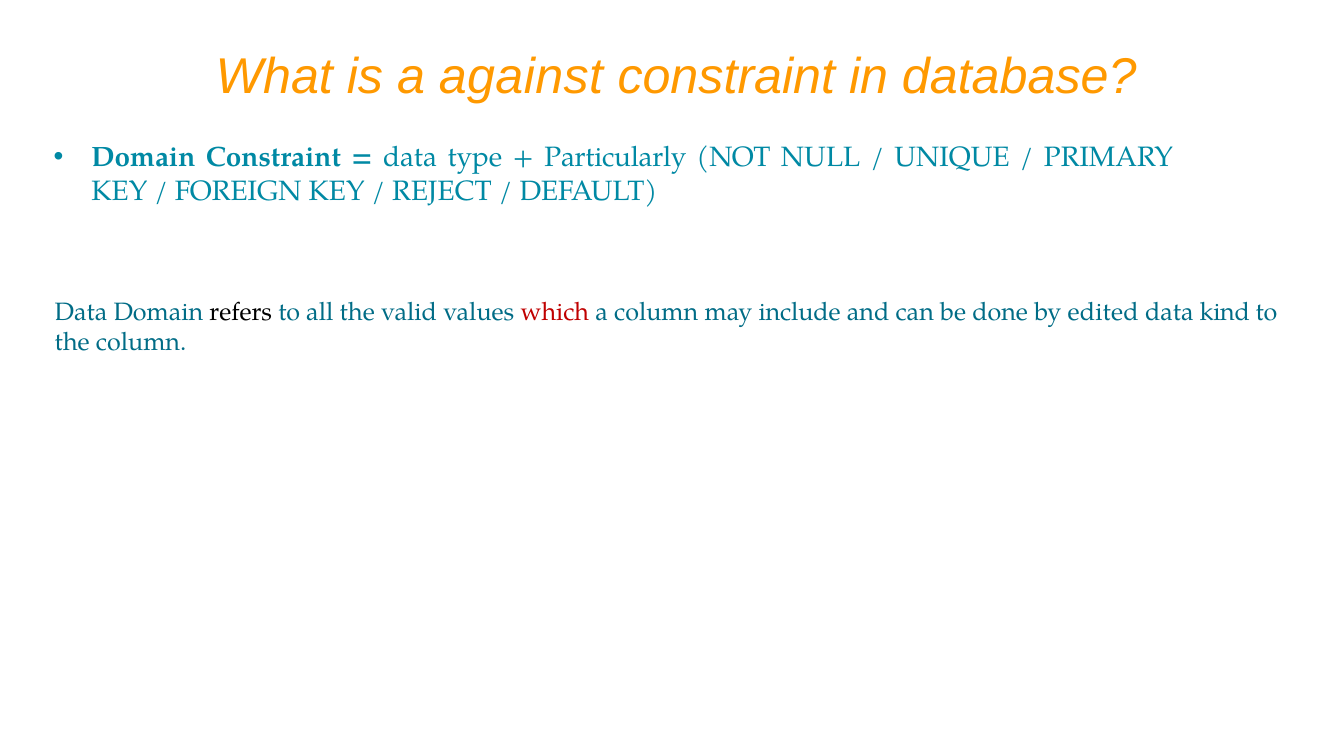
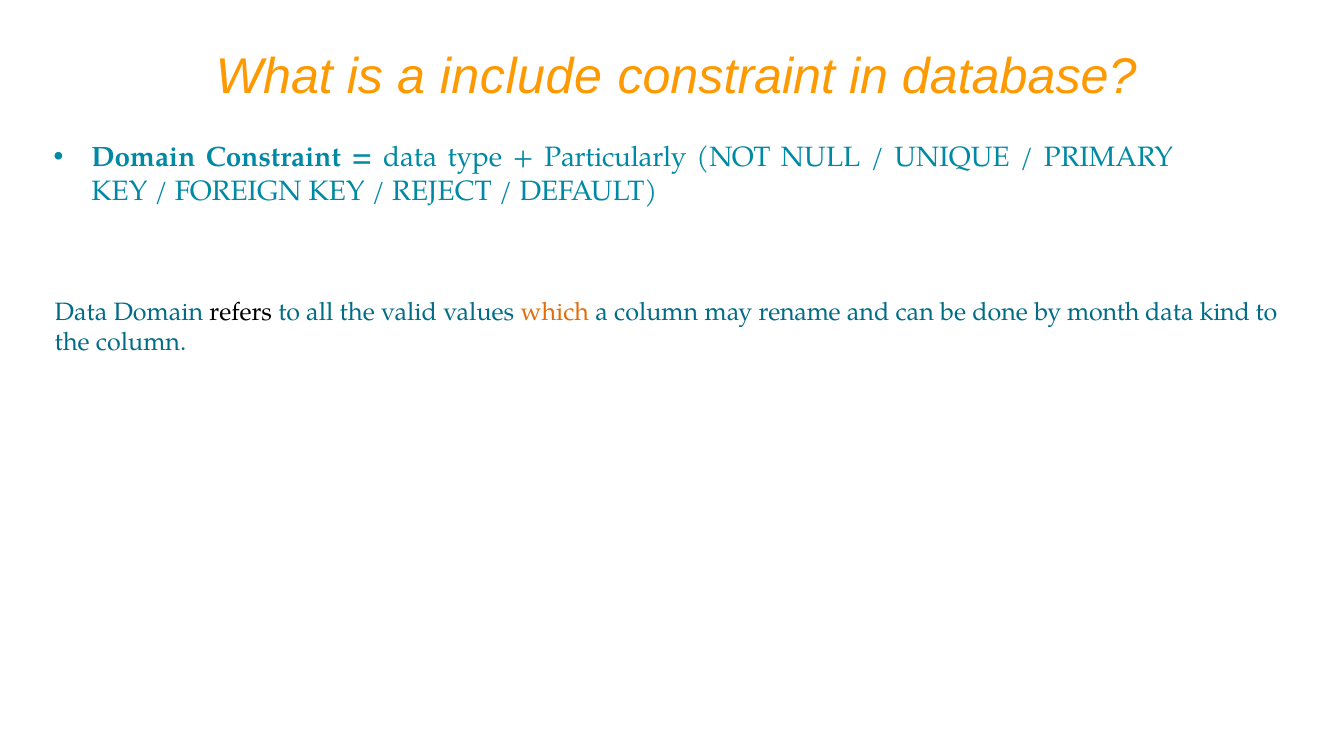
against: against -> include (521, 76)
which colour: red -> orange (555, 312)
include: include -> rename (800, 312)
edited: edited -> month (1103, 312)
